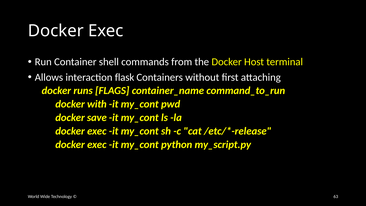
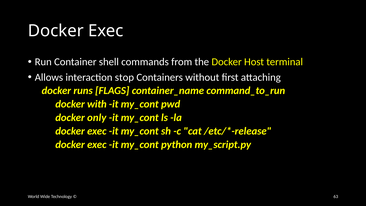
flask: flask -> stop (124, 77)
save: save -> only (97, 118)
